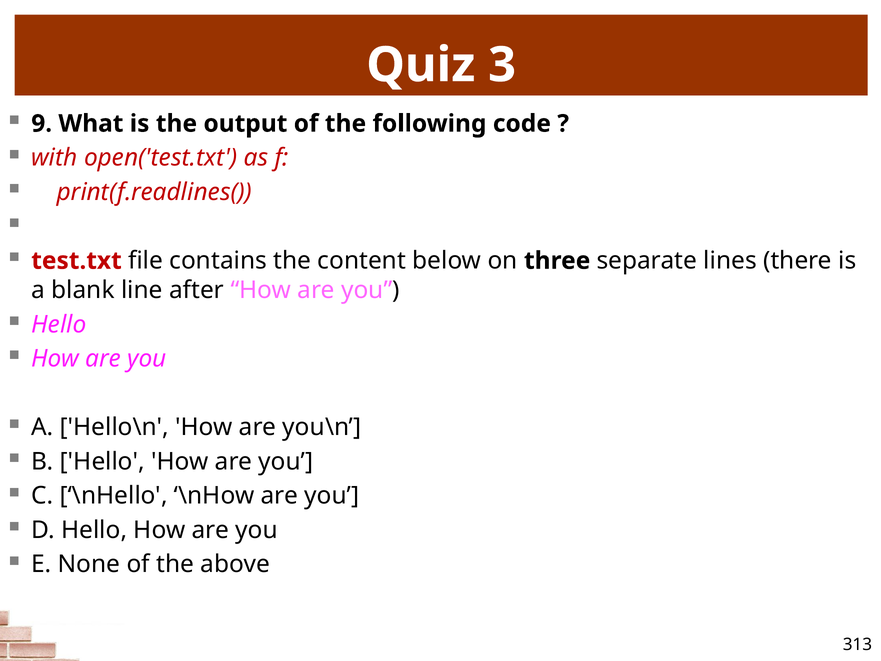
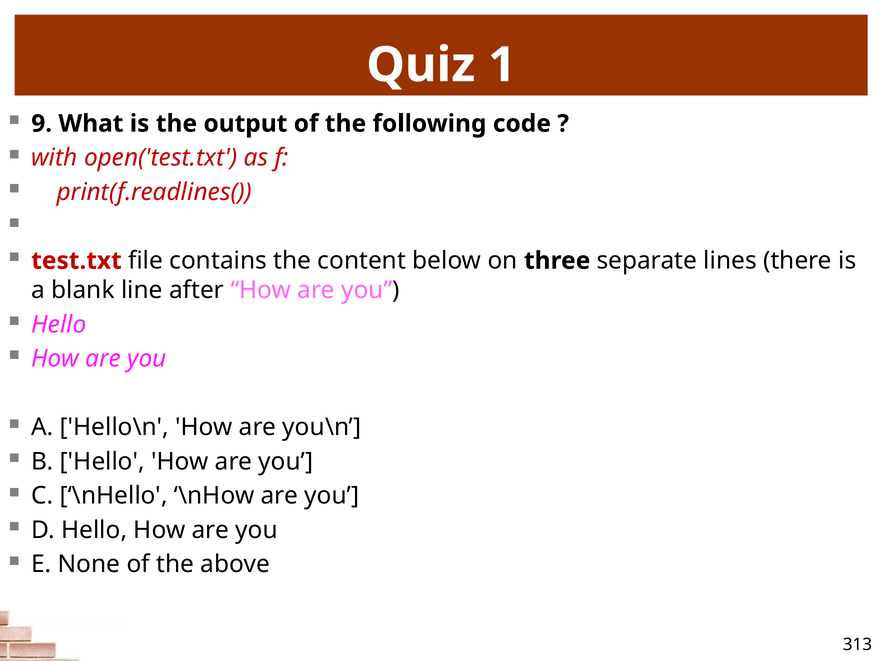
3: 3 -> 1 (502, 65)
